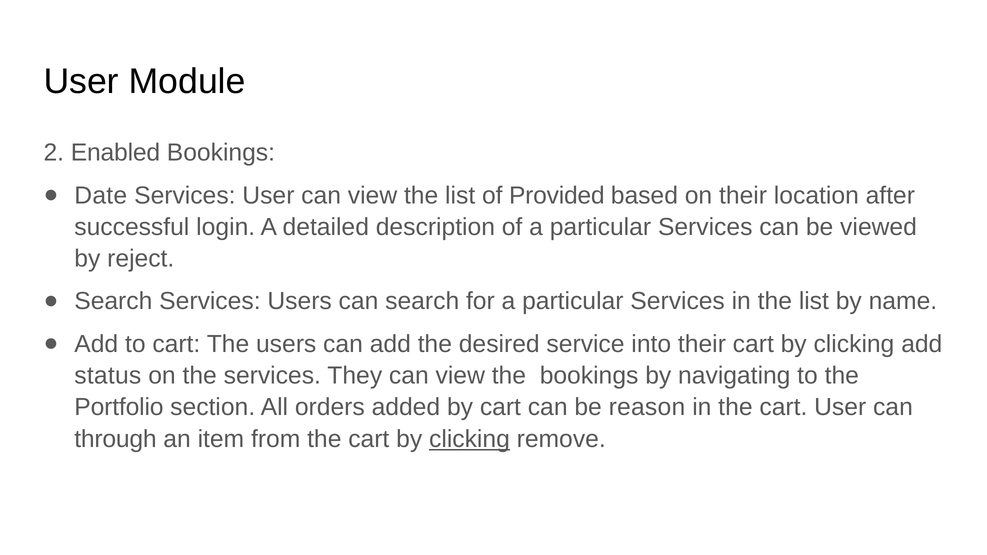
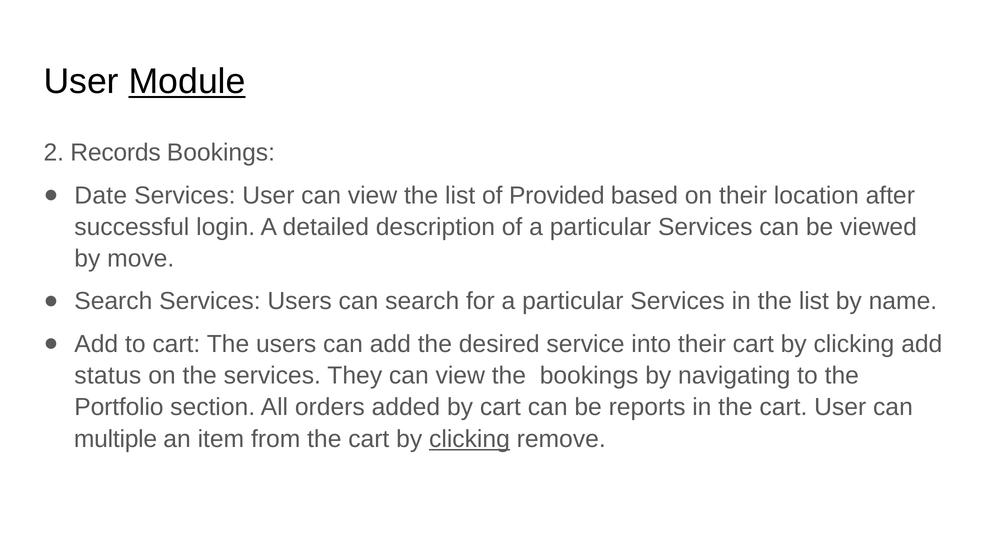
Module underline: none -> present (187, 82)
Enabled: Enabled -> Records (116, 153)
reject: reject -> move (141, 259)
reason: reason -> reports (647, 407)
through: through -> multiple (116, 439)
